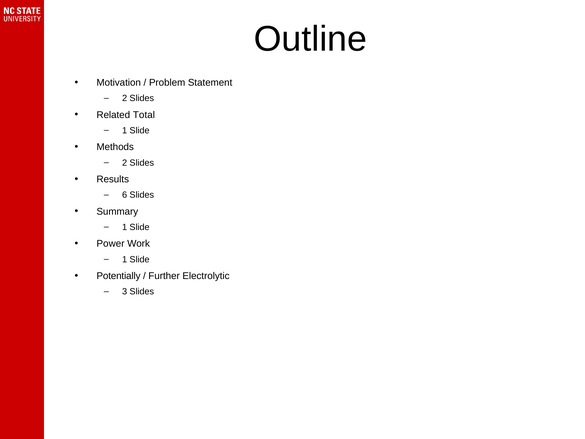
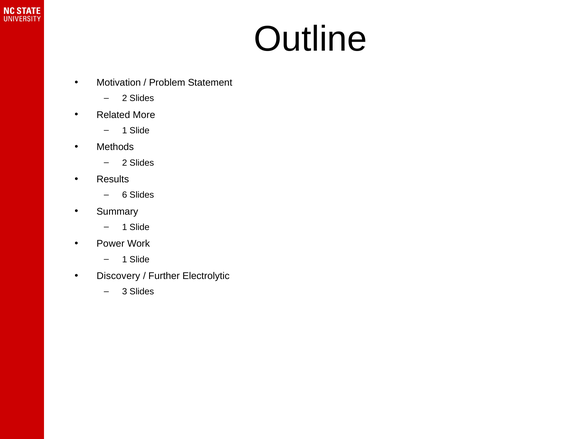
Total: Total -> More (144, 115)
Potentially: Potentially -> Discovery (118, 276)
